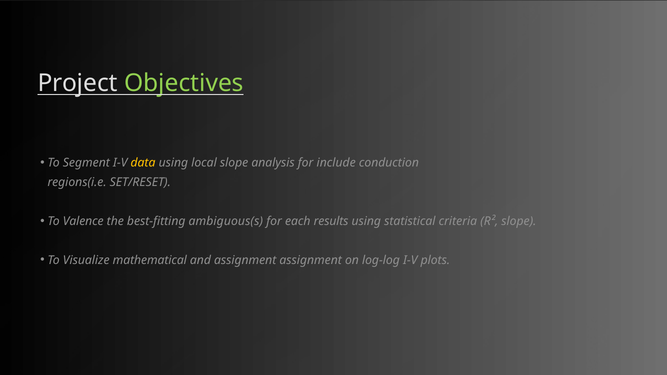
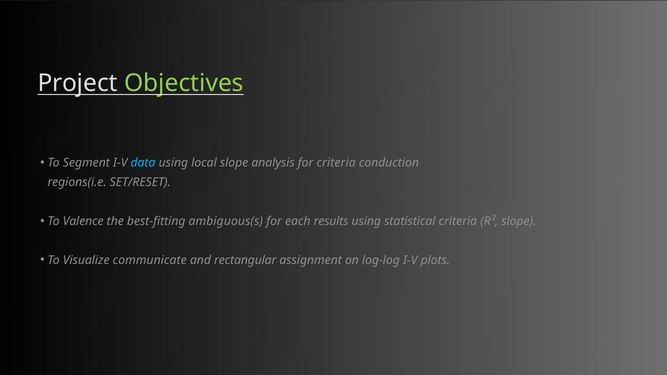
data colour: yellow -> light blue (143, 163)
for include: include -> criteria (336, 163)
mathematical: mathematical -> communicate (150, 260)
and assignment: assignment -> rectangular (245, 260)
